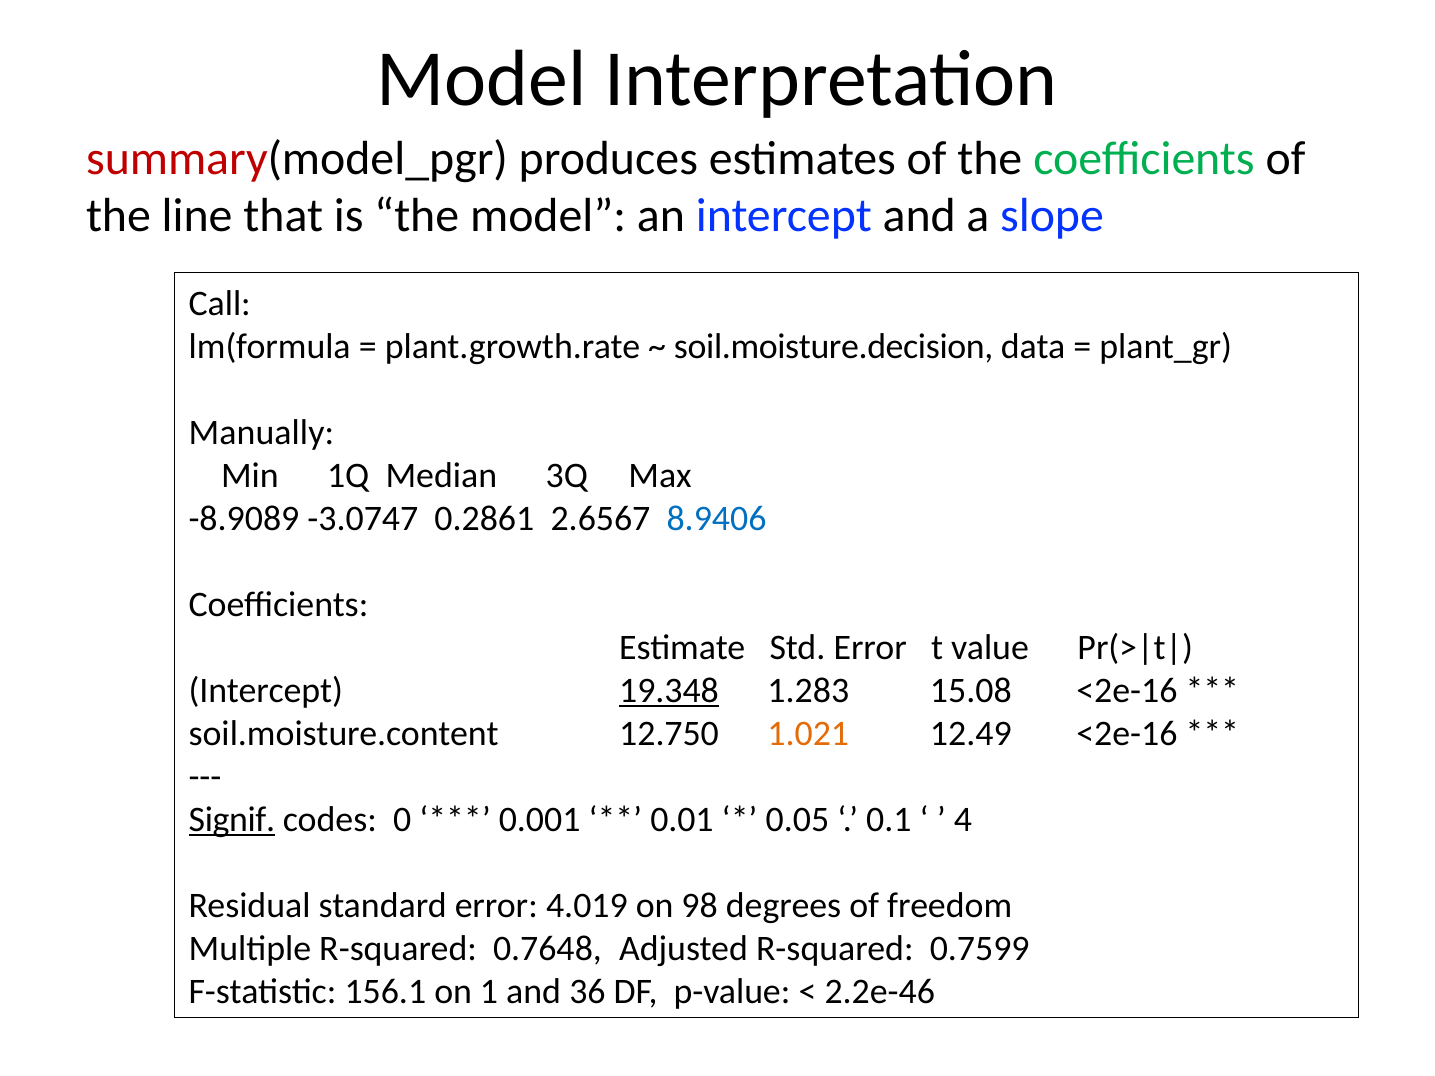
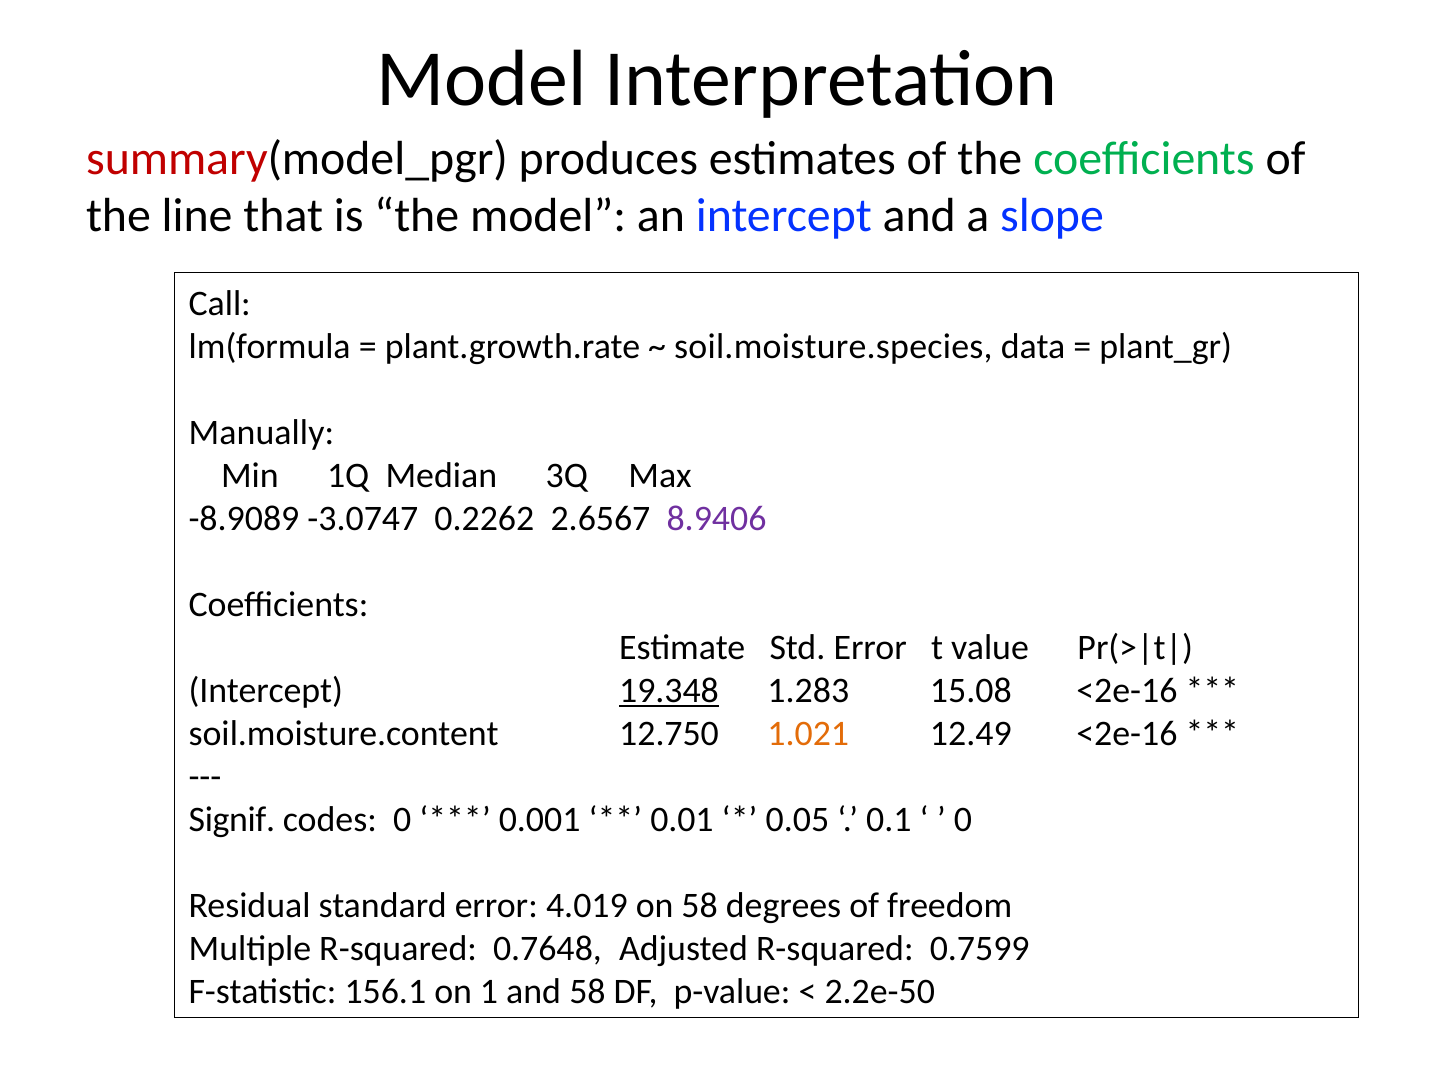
soil.moisture.decision: soil.moisture.decision -> soil.moisture.species (833, 346)
0.2861: 0.2861 -> 0.2262 (484, 519)
8.9406 colour: blue -> purple (717, 519)
Signif underline: present -> none (232, 820)
4: 4 -> 0 (963, 820)
on 98: 98 -> 58 (700, 906)
and 36: 36 -> 58 (587, 992)
2.2e-46: 2.2e-46 -> 2.2e-50 (880, 992)
